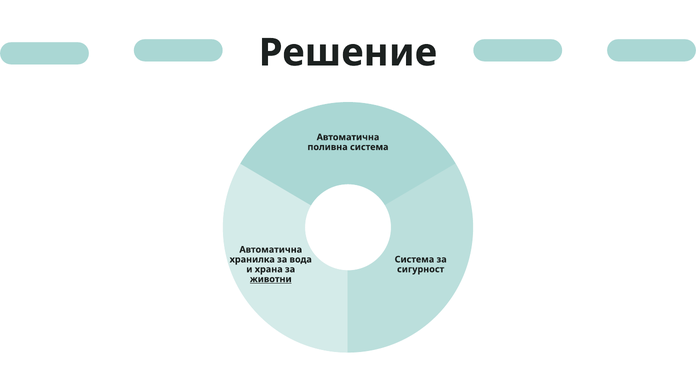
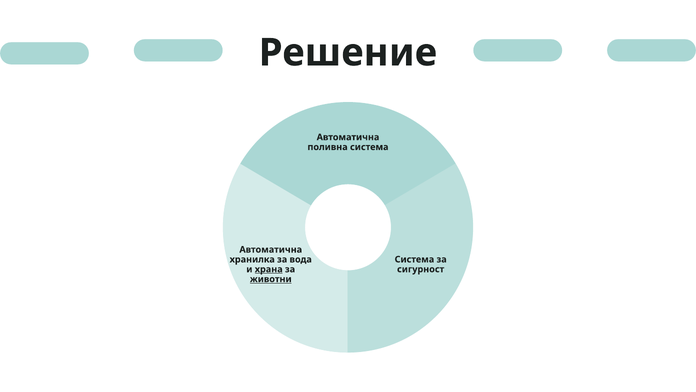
храна underline: none -> present (269, 269)
